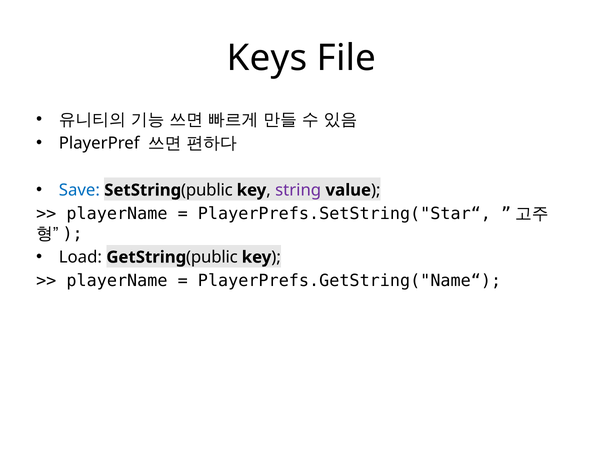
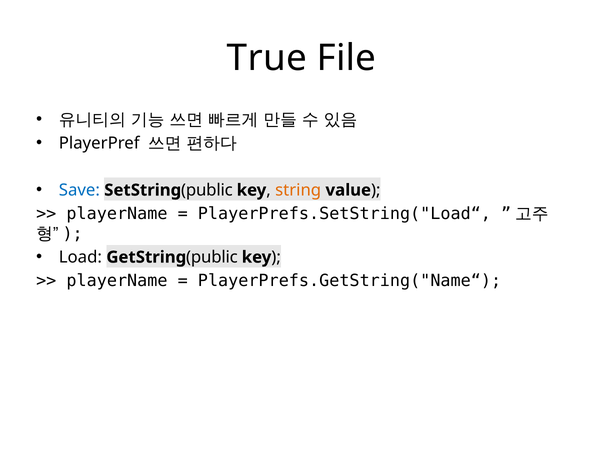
Keys: Keys -> True (267, 58)
string colour: purple -> orange (298, 190)
PlayerPrefs.SetString("Star“: PlayerPrefs.SetString("Star“ -> PlayerPrefs.SetString("Load“ (344, 214)
